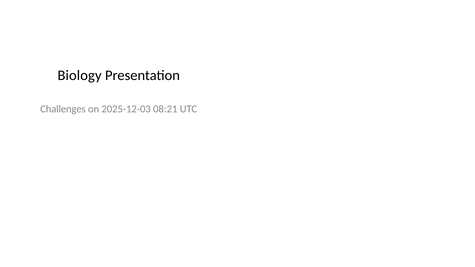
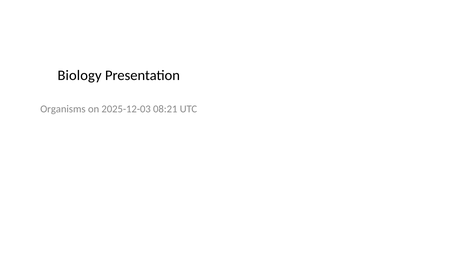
Challenges: Challenges -> Organisms (63, 109)
